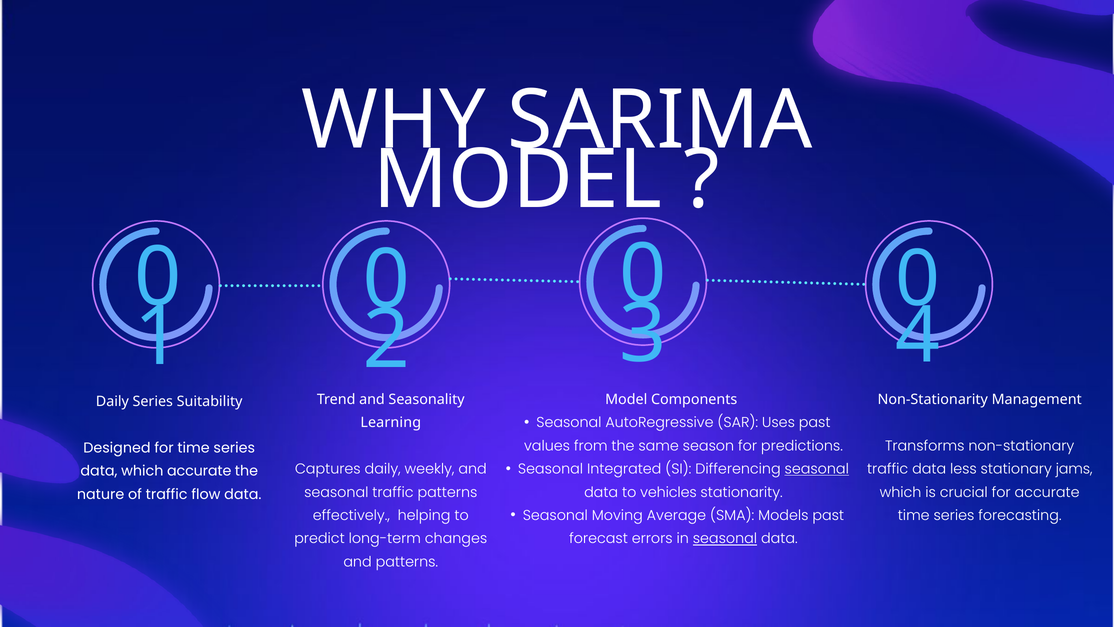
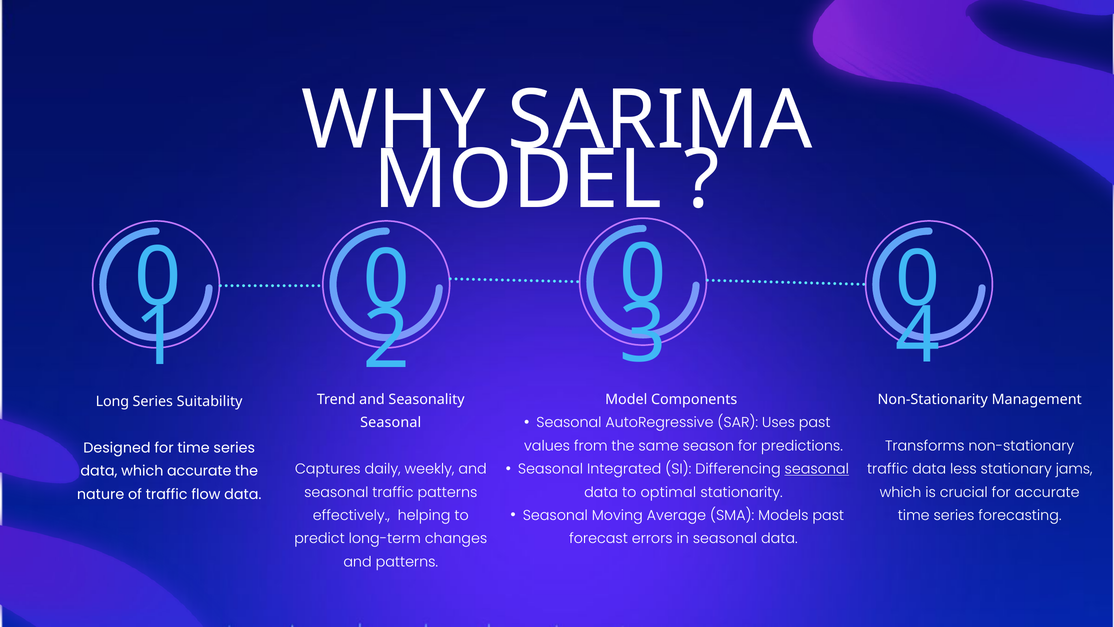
Daily: Daily -> Long (112, 401)
Learning: Learning -> Seasonal (391, 422)
vehicles: vehicles -> optimal (668, 492)
seasonal underline: present -> none (725, 538)
